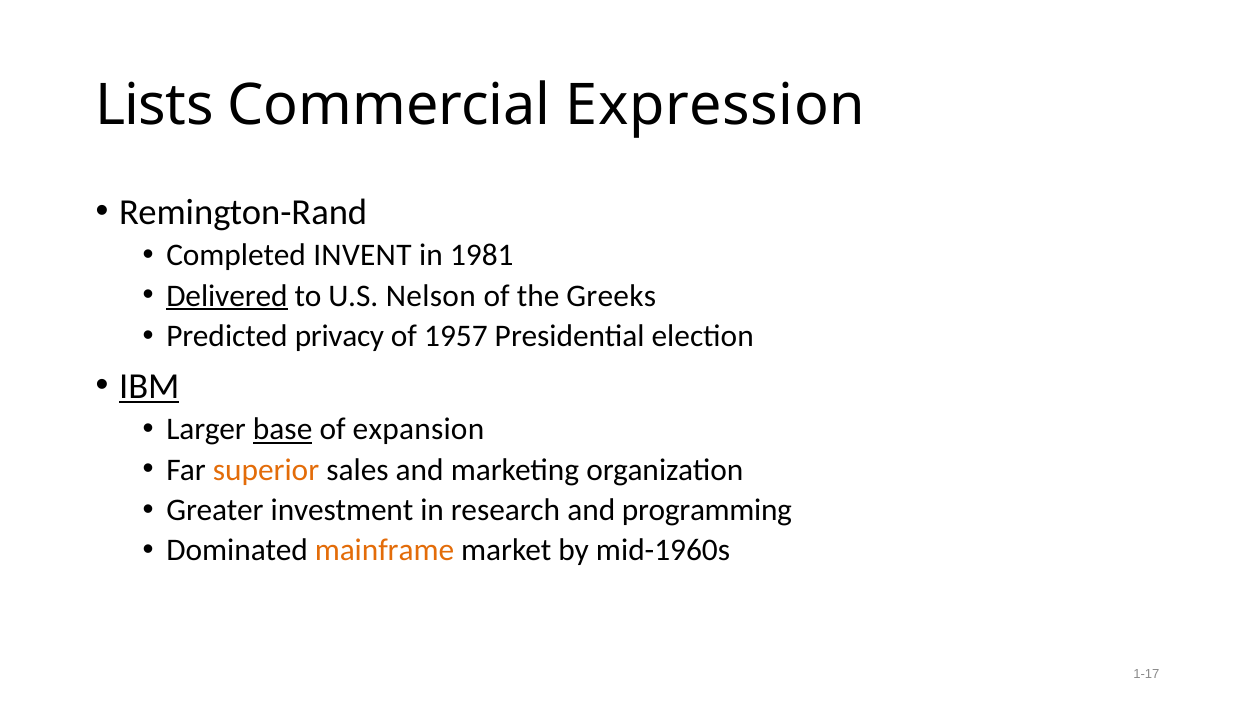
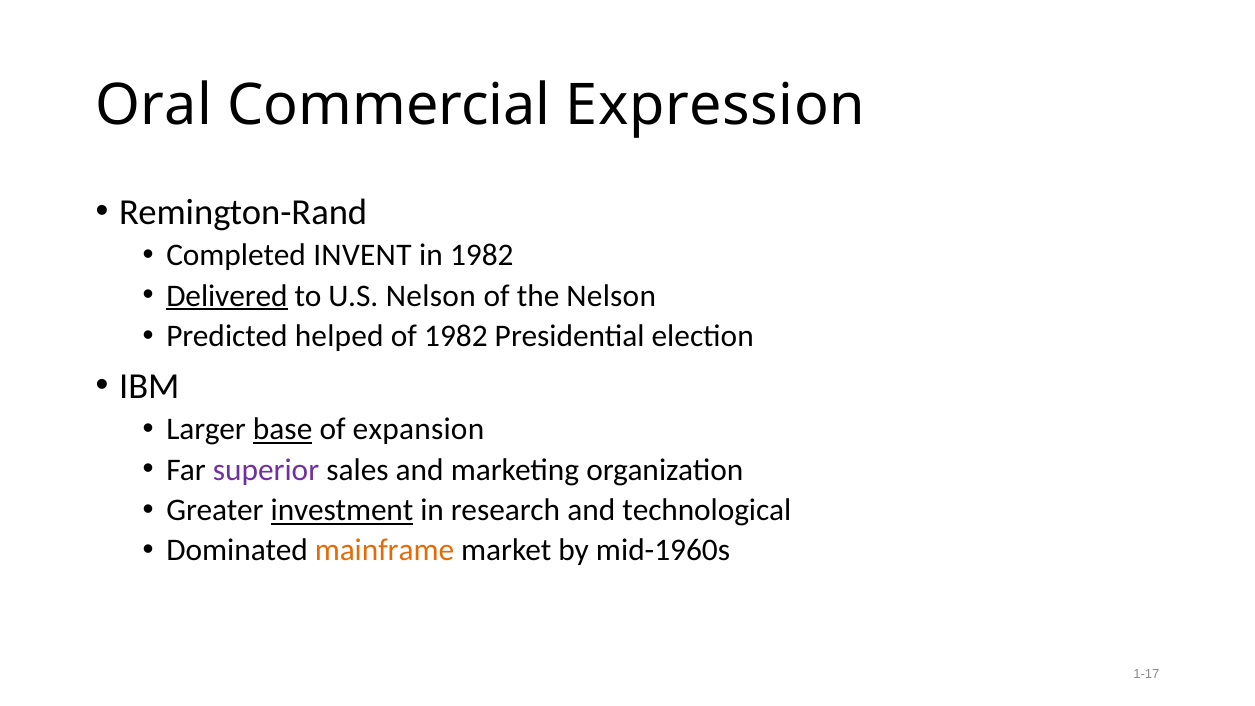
Lists: Lists -> Oral (154, 105)
in 1981: 1981 -> 1982 (482, 255)
the Greeks: Greeks -> Nelson (611, 296)
privacy: privacy -> helped (339, 336)
of 1957: 1957 -> 1982 (456, 336)
IBM underline: present -> none (149, 386)
superior colour: orange -> purple (266, 470)
investment underline: none -> present (342, 510)
programming: programming -> technological (707, 510)
